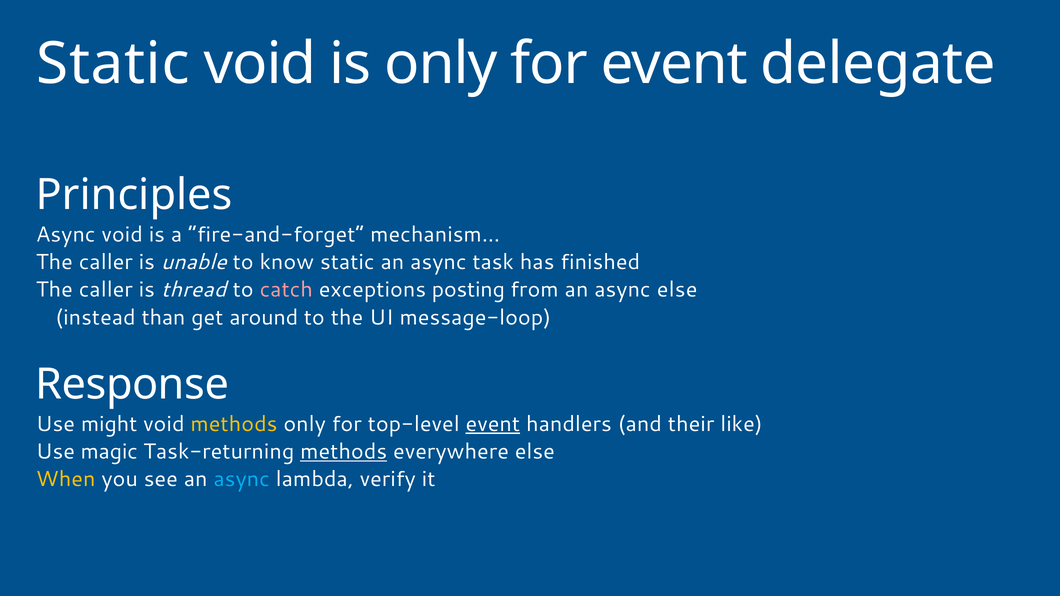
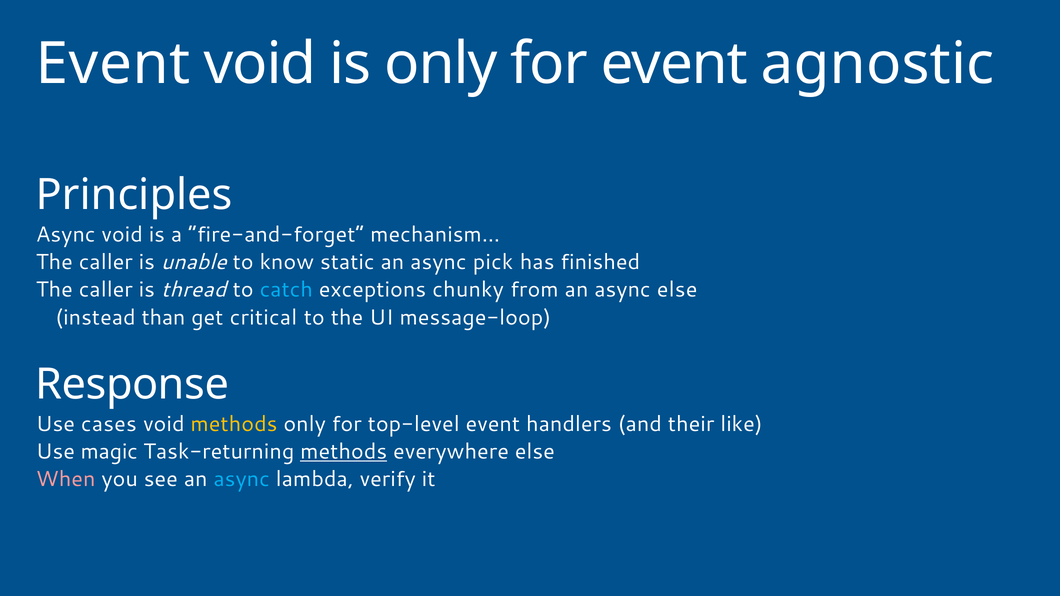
Static: Static -> Event (113, 64)
delegate: delegate -> agnostic (878, 64)
task: task -> pick (493, 262)
catch colour: pink -> light blue (286, 290)
posting: posting -> chunky (468, 290)
around: around -> critical (264, 318)
might: might -> cases (109, 424)
event underline: present -> none (493, 424)
When colour: yellow -> pink (66, 479)
